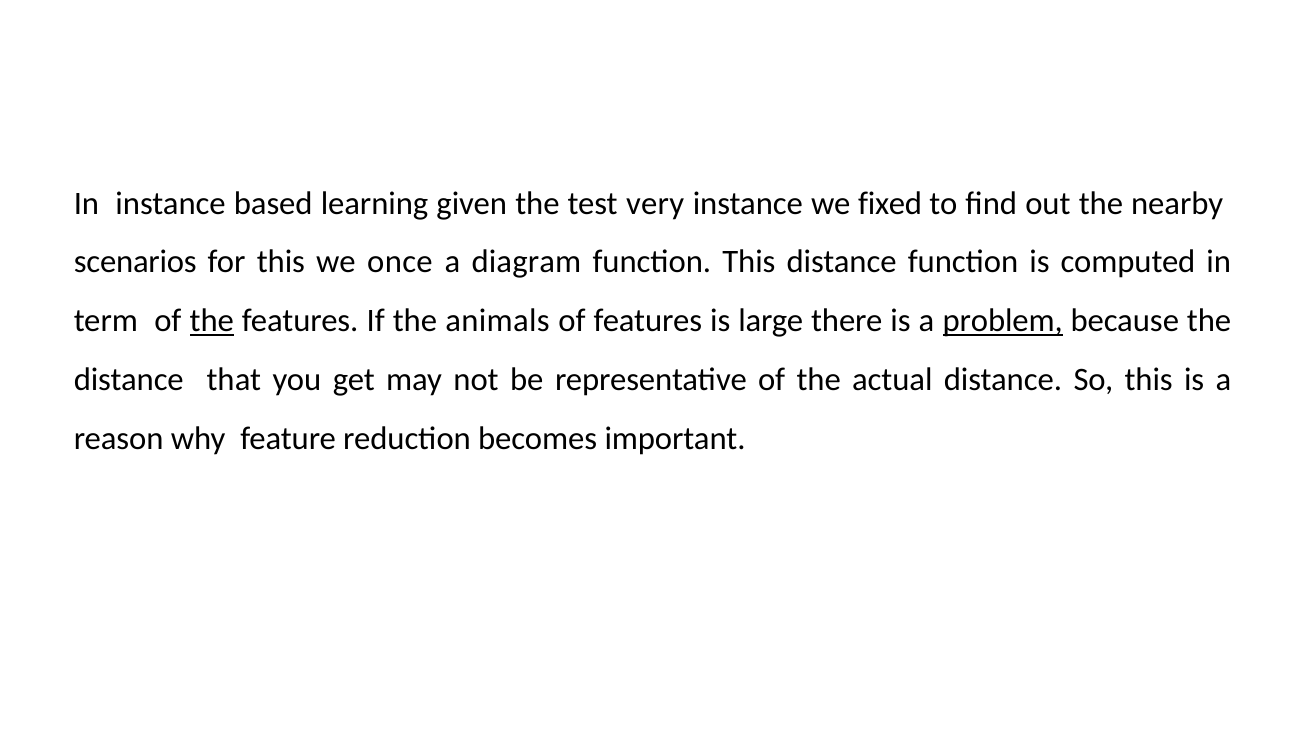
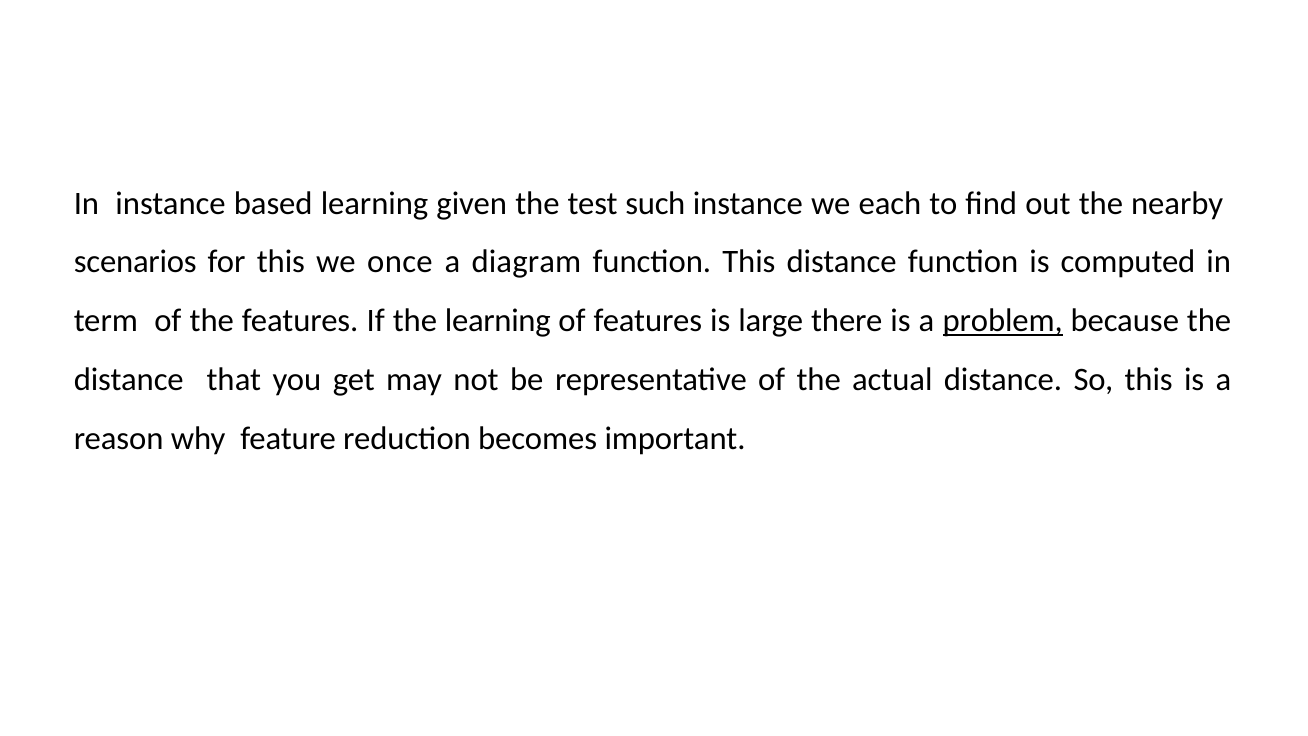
very: very -> such (655, 203)
fixed: fixed -> each (890, 203)
the underline: present -> none (212, 321)
the animals: animals -> learning (498, 321)
